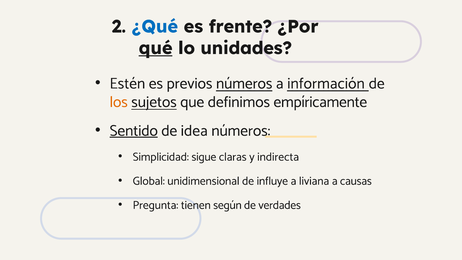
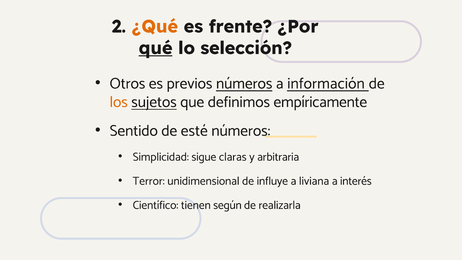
¿Qué colour: blue -> orange (155, 27)
unidades: unidades -> selección (246, 48)
Estén: Estén -> Otros (127, 83)
Sentido underline: present -> none (134, 131)
idea: idea -> esté (194, 131)
indirecta: indirecta -> arbitraria (278, 157)
Global: Global -> Terror (149, 181)
causas: causas -> interés (356, 181)
Pregunta: Pregunta -> Científico (155, 205)
verdades: verdades -> realizarla (280, 205)
